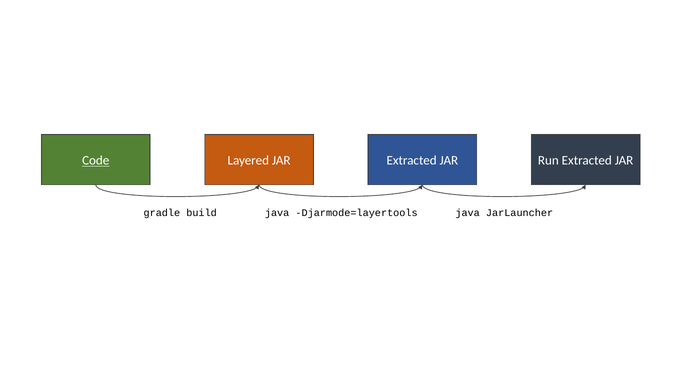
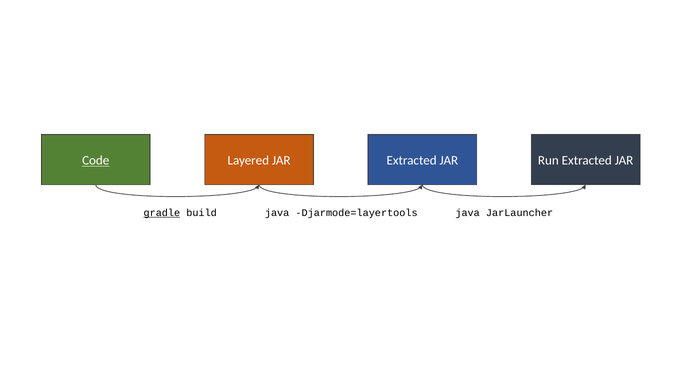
gradle underline: none -> present (162, 213)
